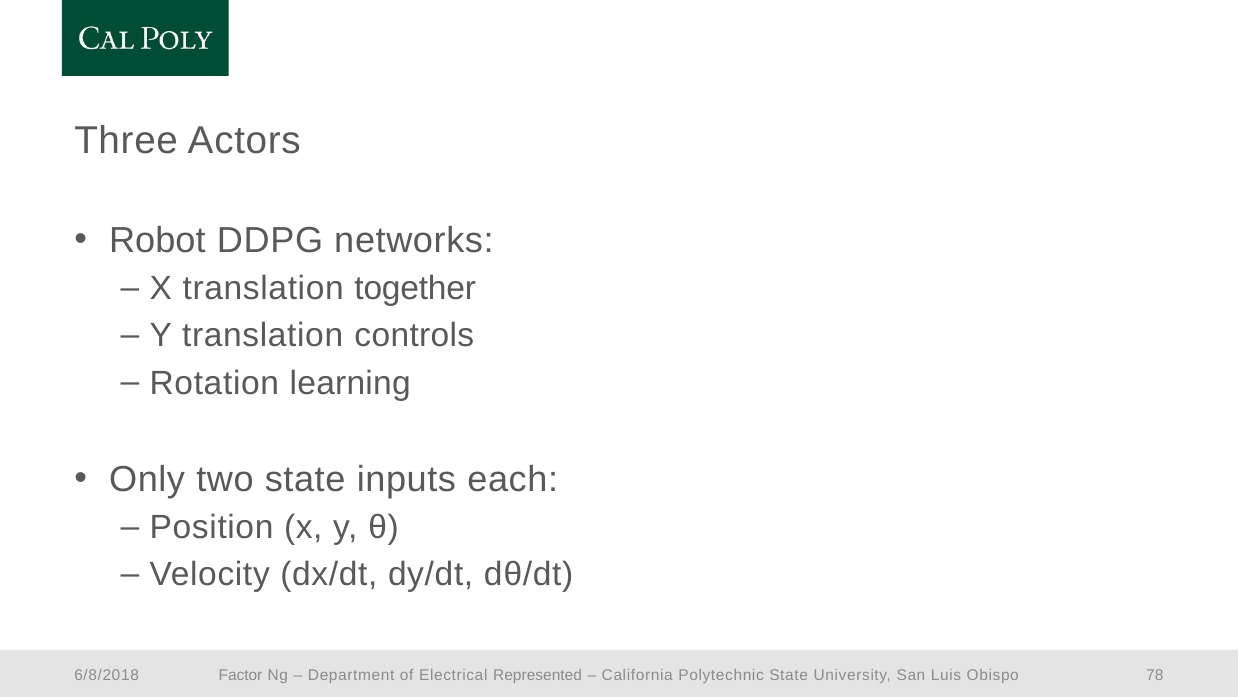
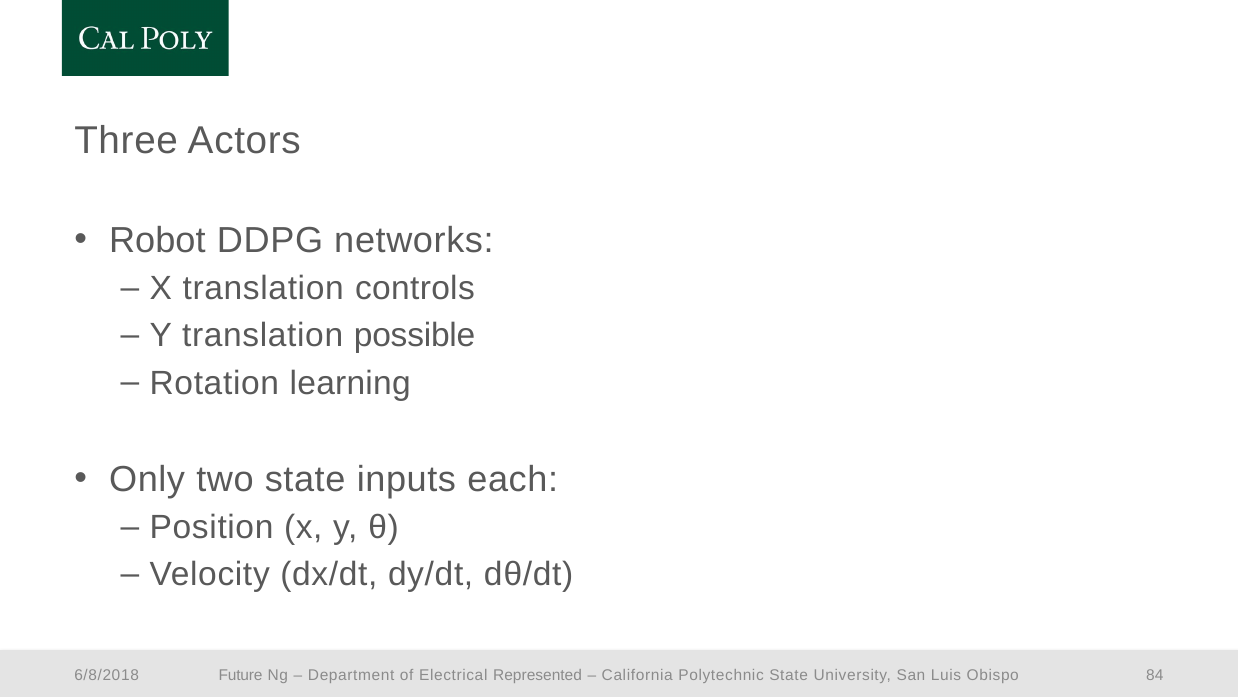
together: together -> controls (415, 288)
controls: controls -> possible (415, 336)
Factor: Factor -> Future (241, 675)
78: 78 -> 84 (1155, 675)
